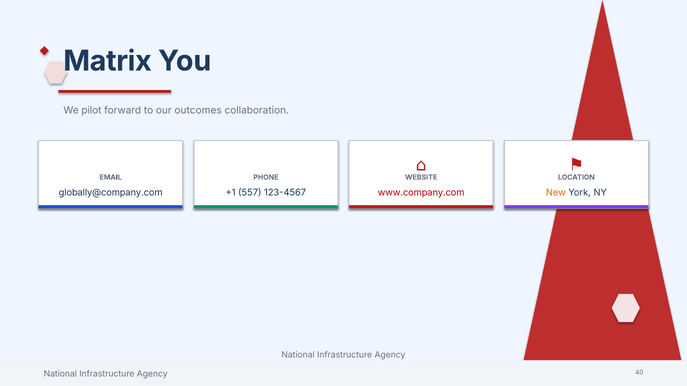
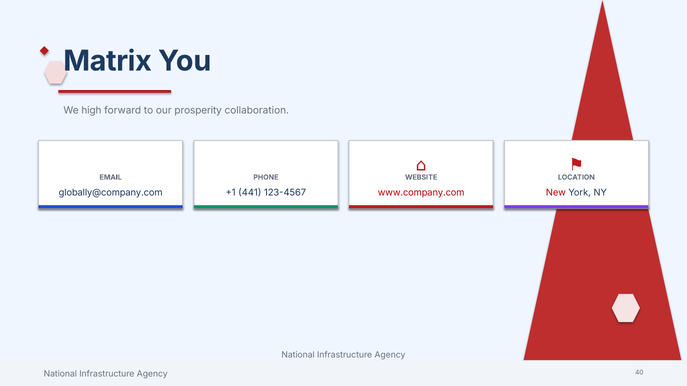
pilot: pilot -> high (91, 111)
outcomes: outcomes -> prosperity (198, 111)
557: 557 -> 441 (250, 193)
New colour: orange -> red (556, 193)
